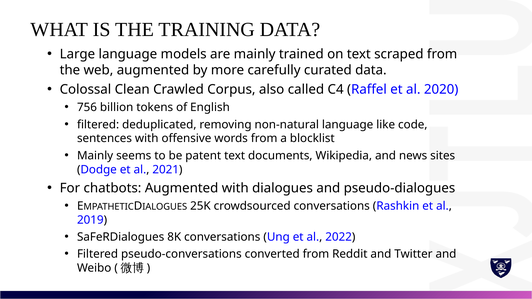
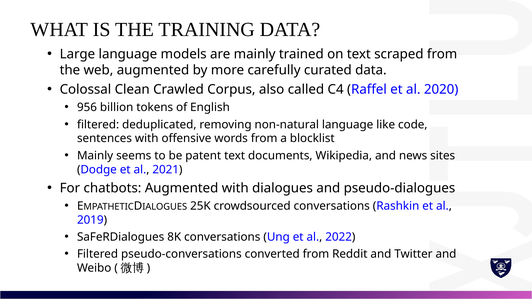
756: 756 -> 956 (87, 108)
